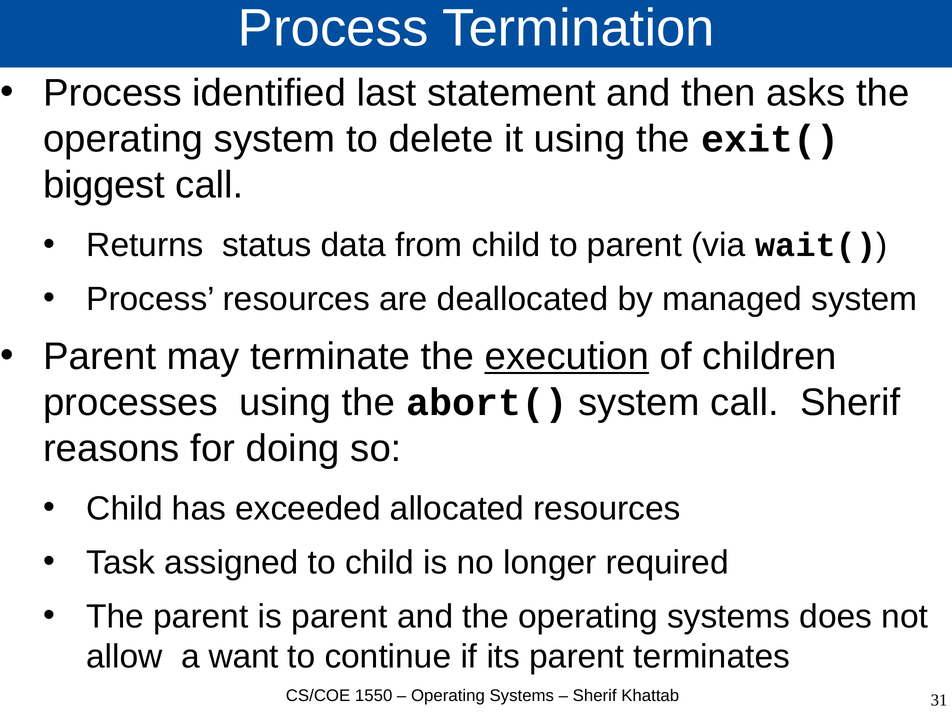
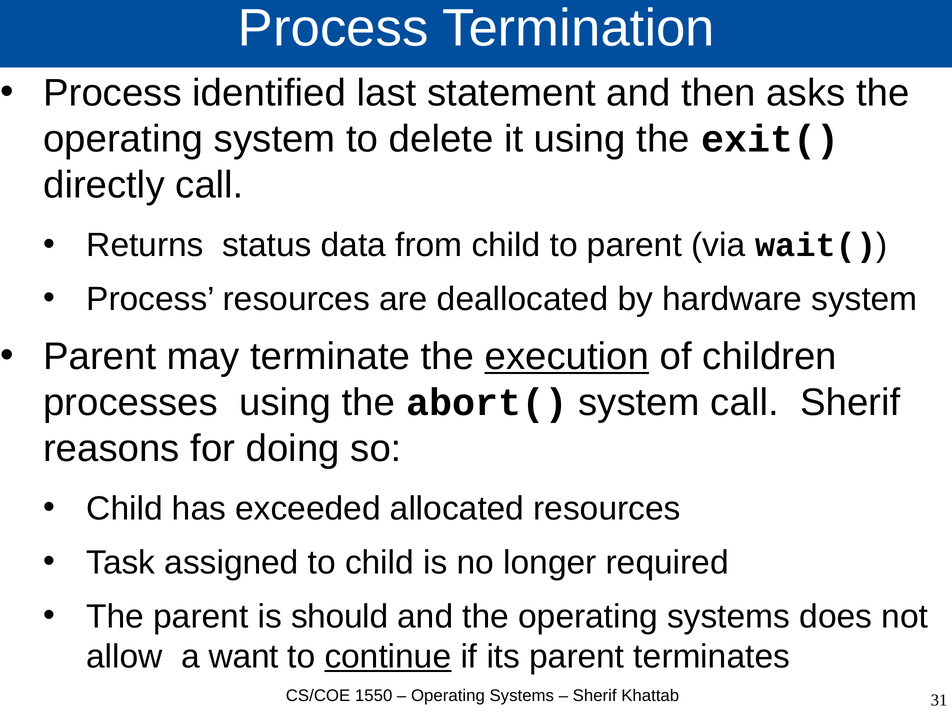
biggest: biggest -> directly (104, 185)
managed: managed -> hardware (732, 299)
is parent: parent -> should (340, 616)
continue underline: none -> present (388, 657)
